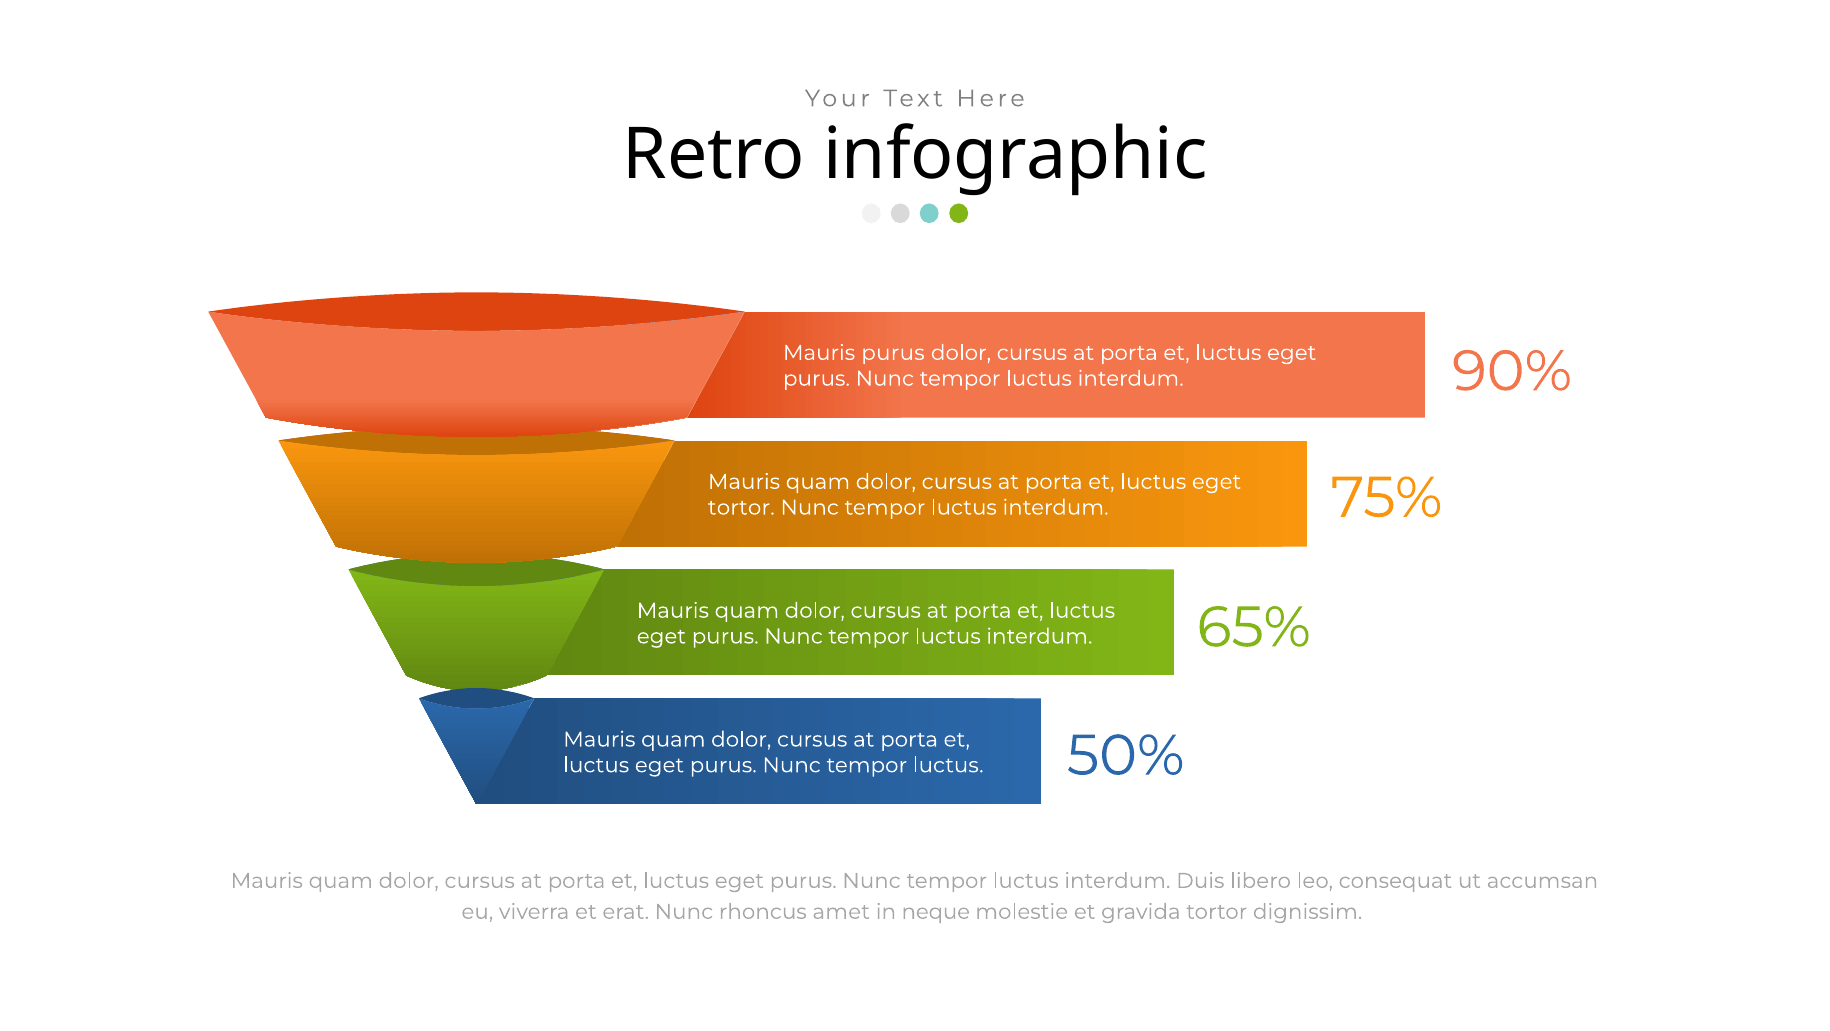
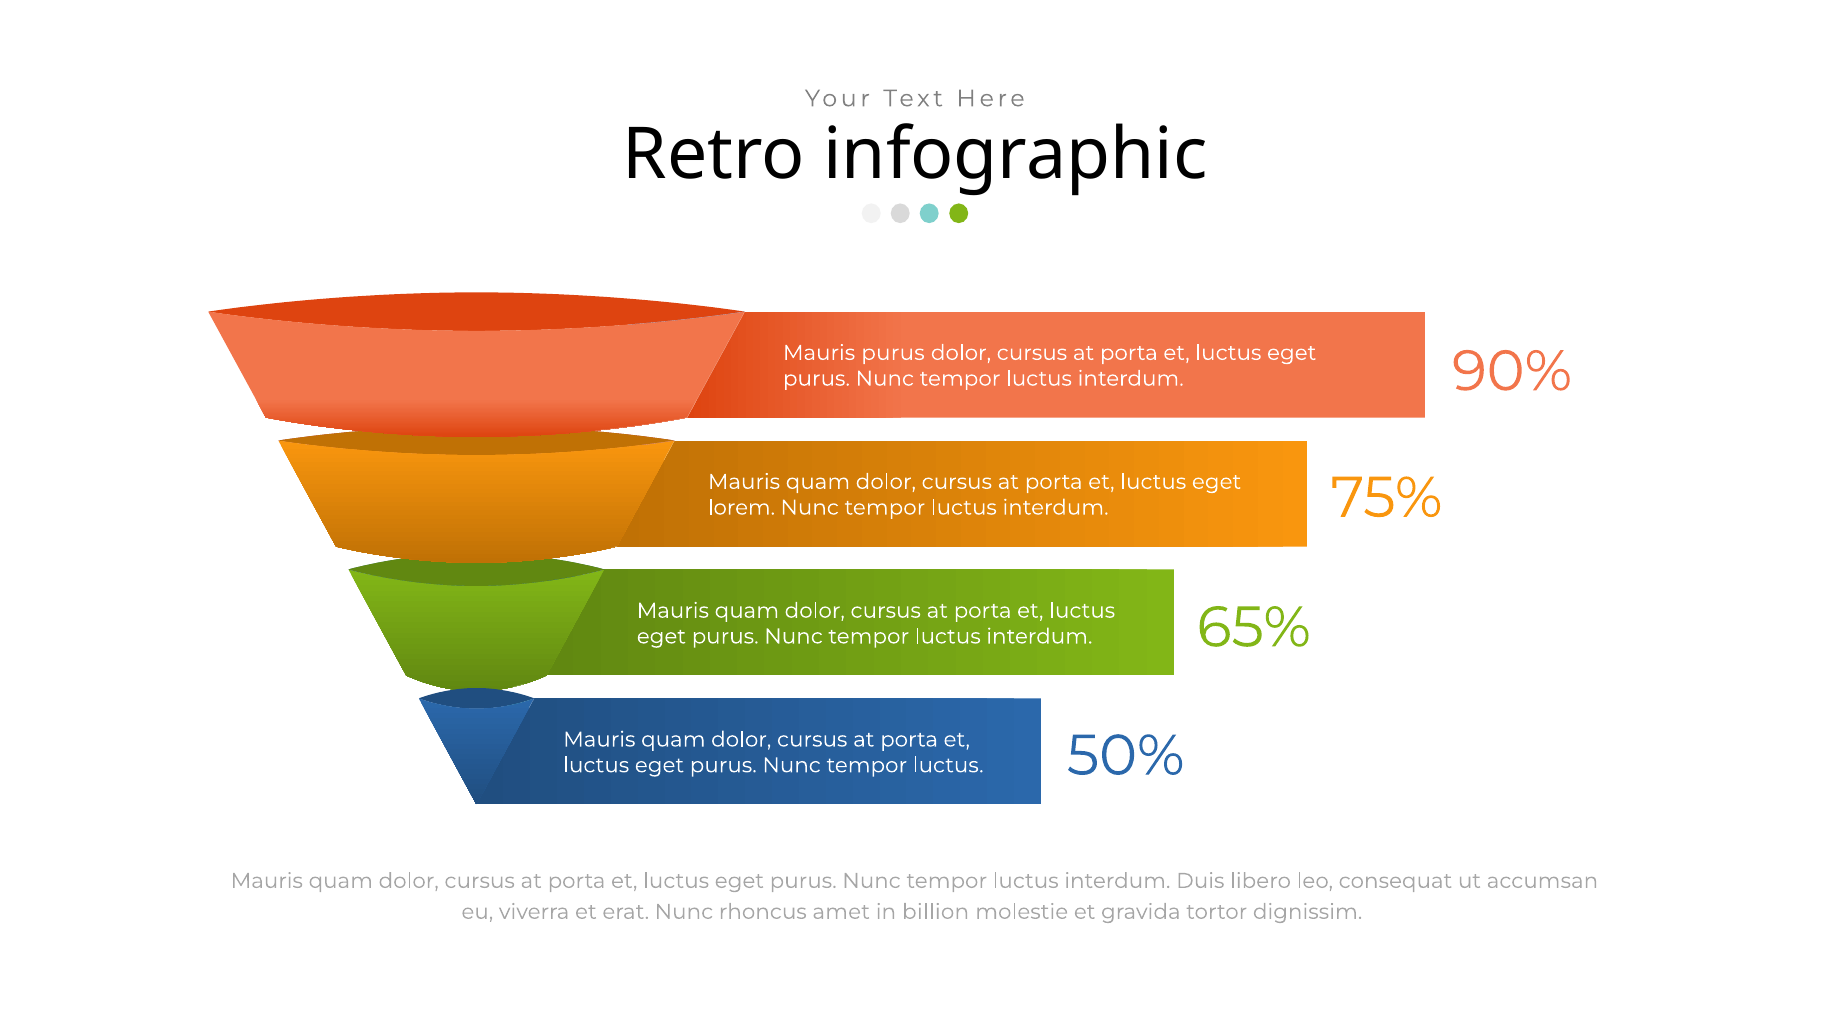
tortor: tortor -> lorem (741, 508)
neque: neque -> billion (936, 912)
